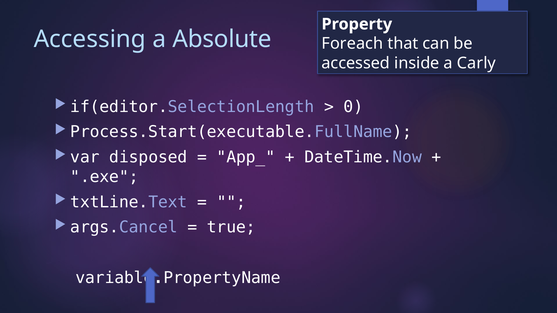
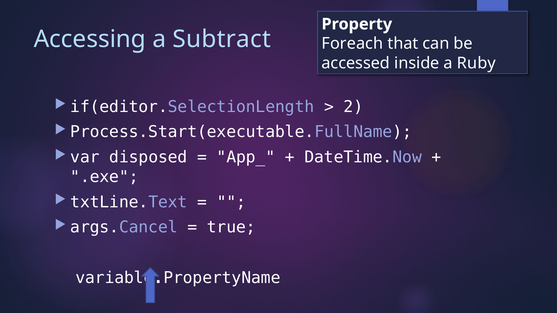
Absolute: Absolute -> Subtract (222, 39)
Carly: Carly -> Ruby (476, 63)
0: 0 -> 2 (353, 107)
